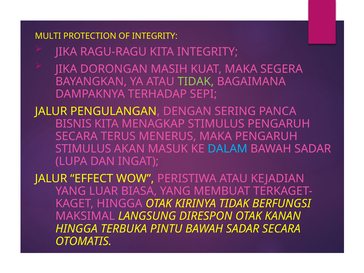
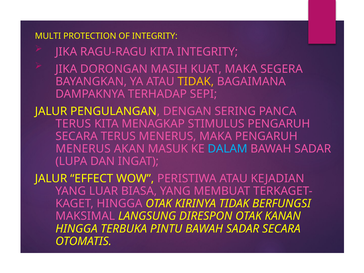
TIDAK colour: light green -> yellow (196, 82)
BISNIS: BISNIS -> TERUS (73, 124)
STIMULUS: STIMULUS -> MENERUS (83, 149)
